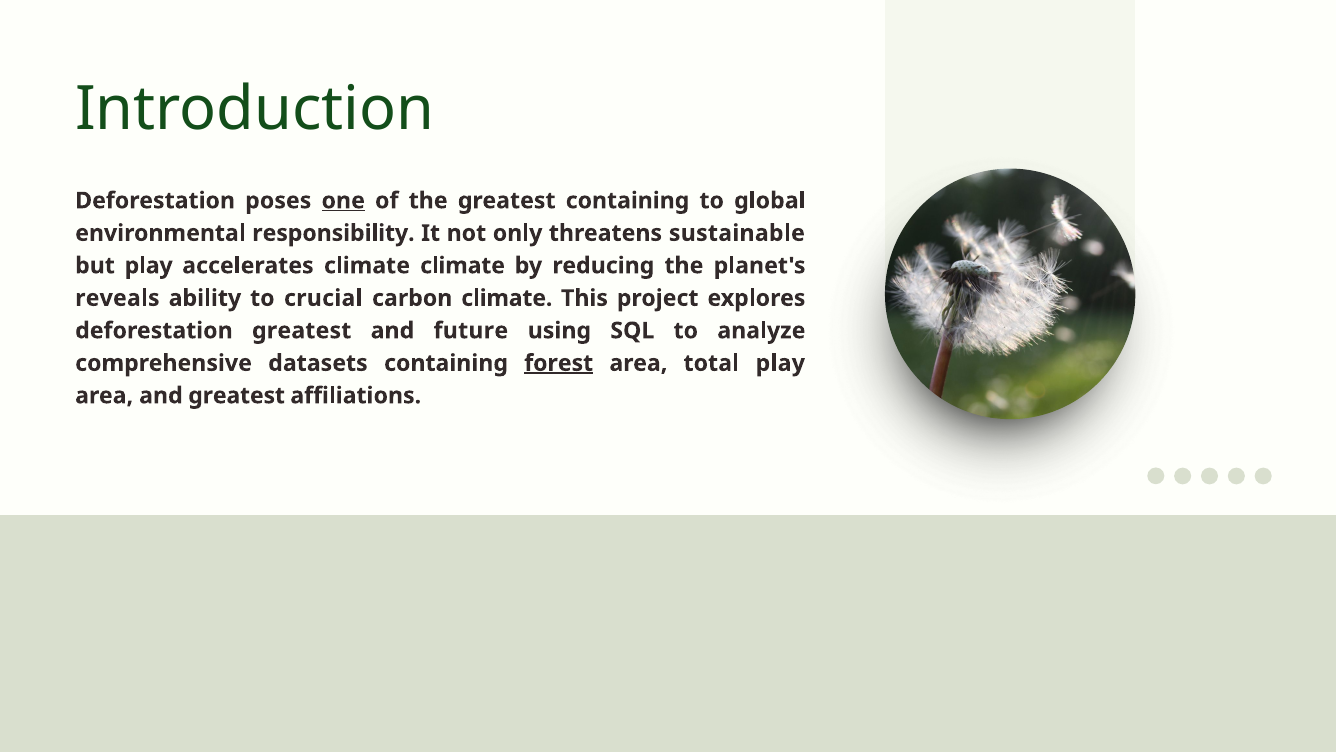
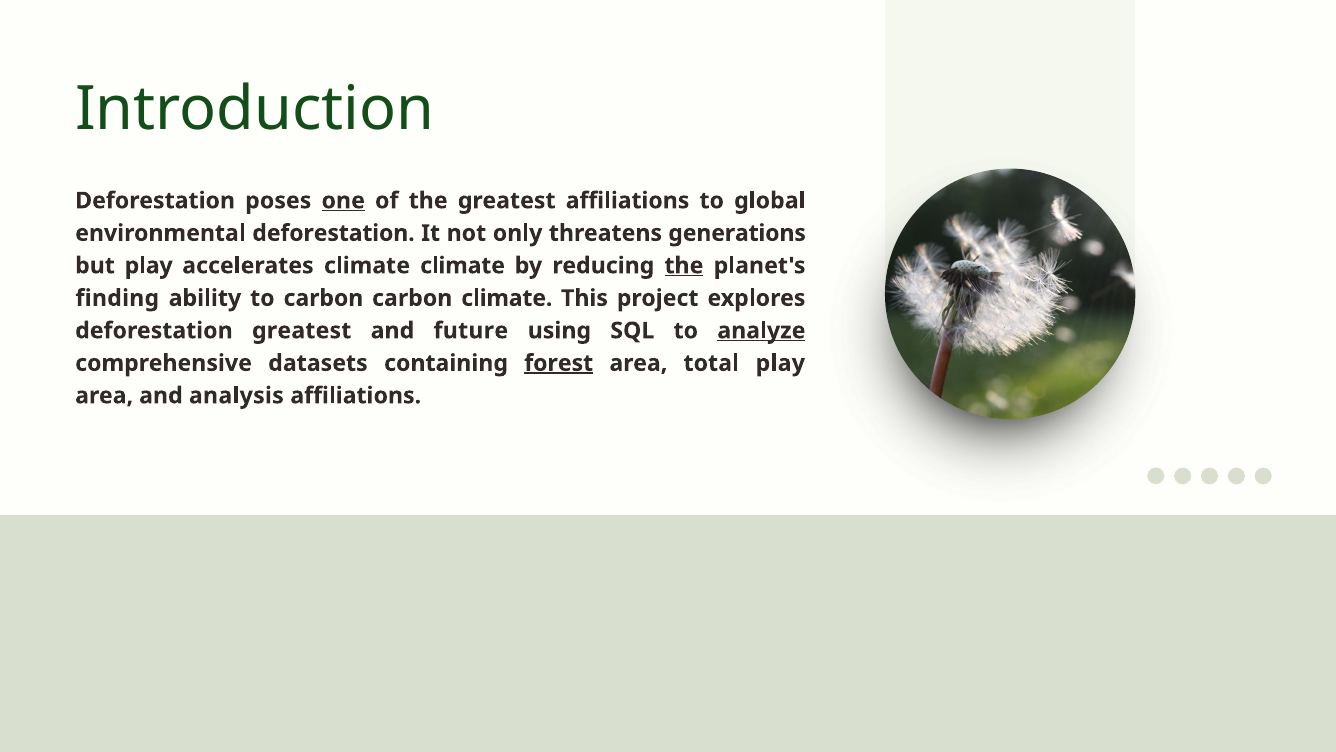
greatest containing: containing -> affiliations (628, 201)
environmental responsibility: responsibility -> deforestation (333, 233)
sustainable: sustainable -> generations (737, 233)
the underline: none -> present (684, 265)
reveals: reveals -> finding (117, 298)
to crucial: crucial -> carbon (323, 298)
analyze underline: none -> present (761, 330)
and greatest: greatest -> analysis (236, 395)
